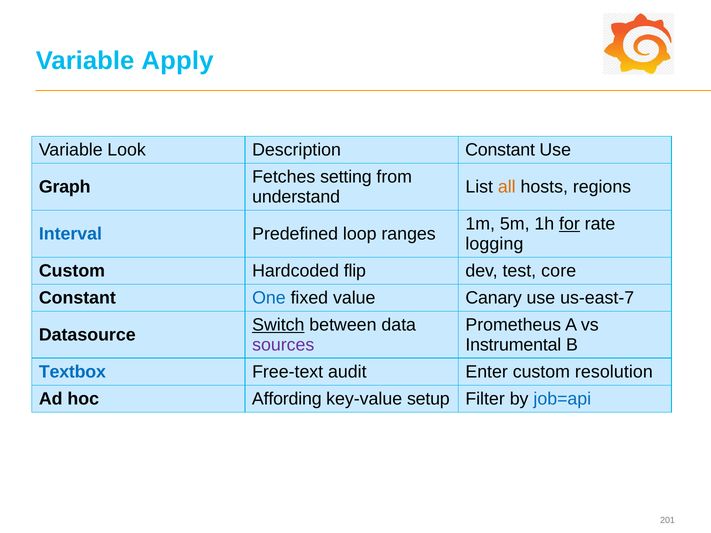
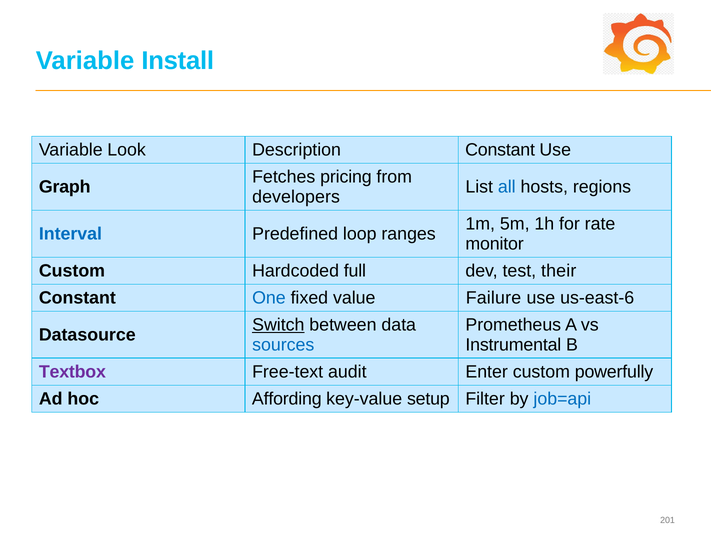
Apply: Apply -> Install (178, 61)
setting: setting -> pricing (346, 177)
all colour: orange -> blue (507, 187)
understand: understand -> developers (296, 197)
for underline: present -> none (569, 224)
logging: logging -> monitor (495, 244)
flip: flip -> full (355, 271)
core: core -> their (559, 271)
Canary: Canary -> Failure (493, 298)
us-east-7: us-east-7 -> us-east-6 (597, 298)
sources colour: purple -> blue (283, 345)
Textbox colour: blue -> purple (72, 372)
resolution: resolution -> powerfully (614, 372)
